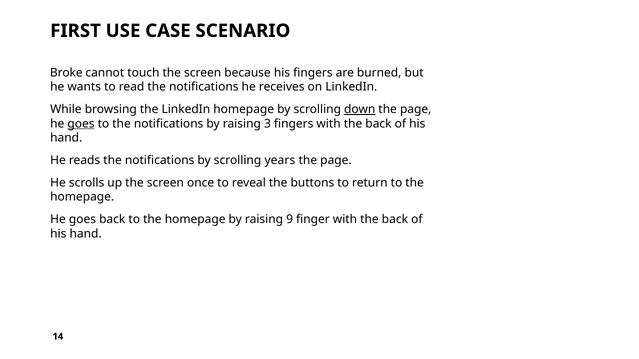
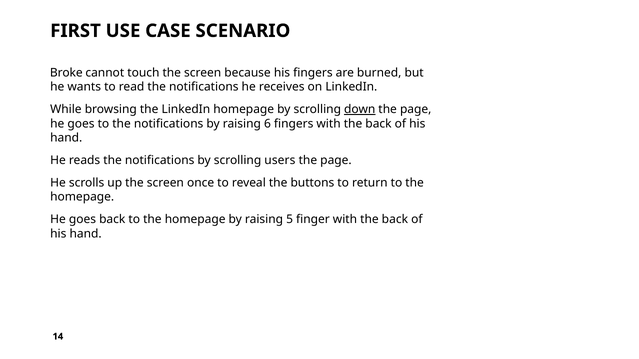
goes underline: present -> none (81, 124)
3: 3 -> 6 (267, 124)
years: years -> users (280, 161)
9: 9 -> 5 (290, 220)
